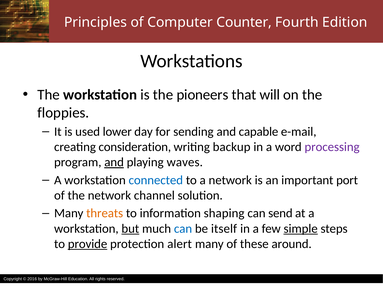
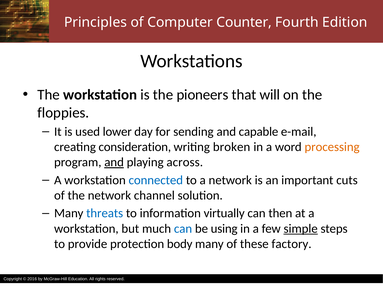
backup: backup -> broken (232, 147)
processing colour: purple -> orange (332, 147)
waves: waves -> across (185, 162)
port: port -> cuts (347, 180)
threats colour: orange -> blue (105, 213)
shaping: shaping -> virtually (224, 213)
send: send -> then (280, 213)
but underline: present -> none (130, 229)
itself: itself -> using (224, 229)
provide underline: present -> none (88, 244)
alert: alert -> body (180, 244)
around: around -> factory (292, 244)
